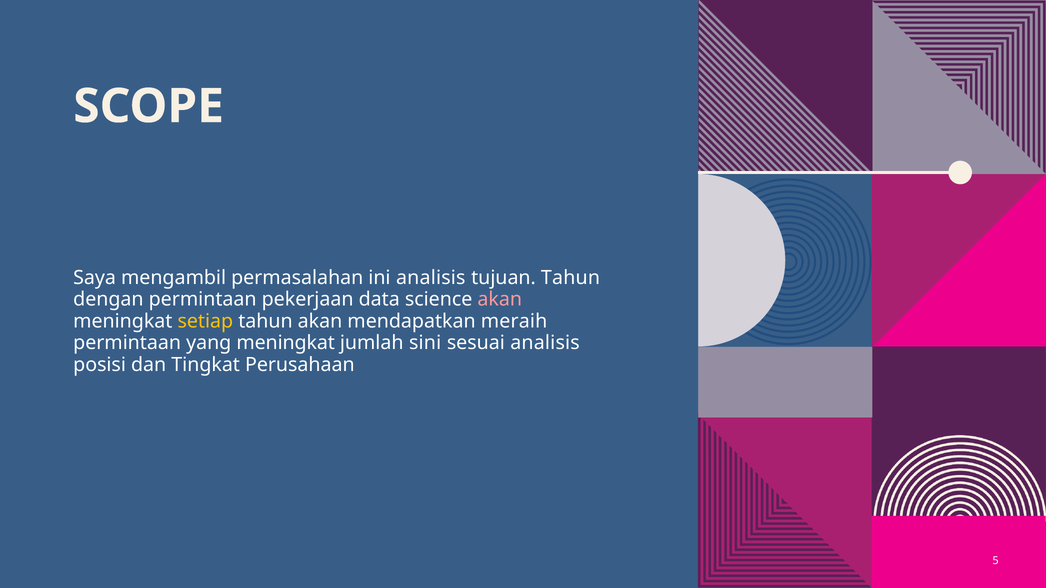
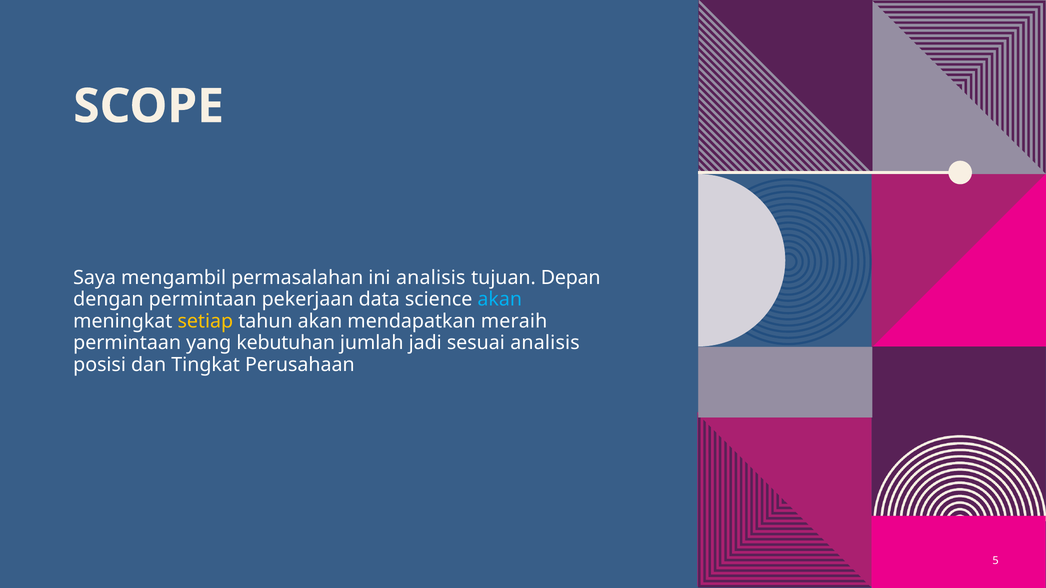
tujuan Tahun: Tahun -> Depan (571, 278)
akan colour: pink -> light blue (500, 300)
yang meningkat: meningkat -> kebutuhan (286, 343)
sini: sini -> jadi (425, 343)
